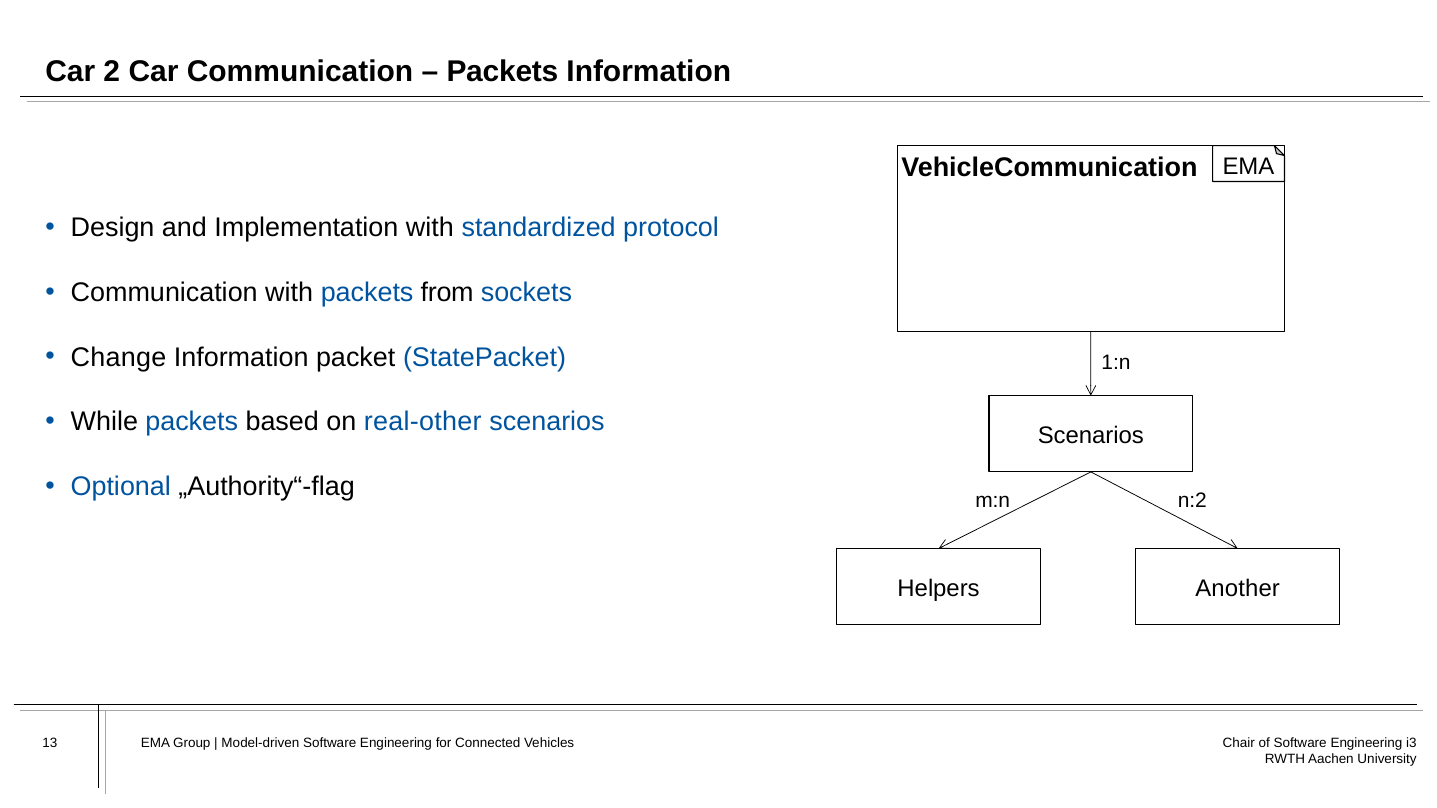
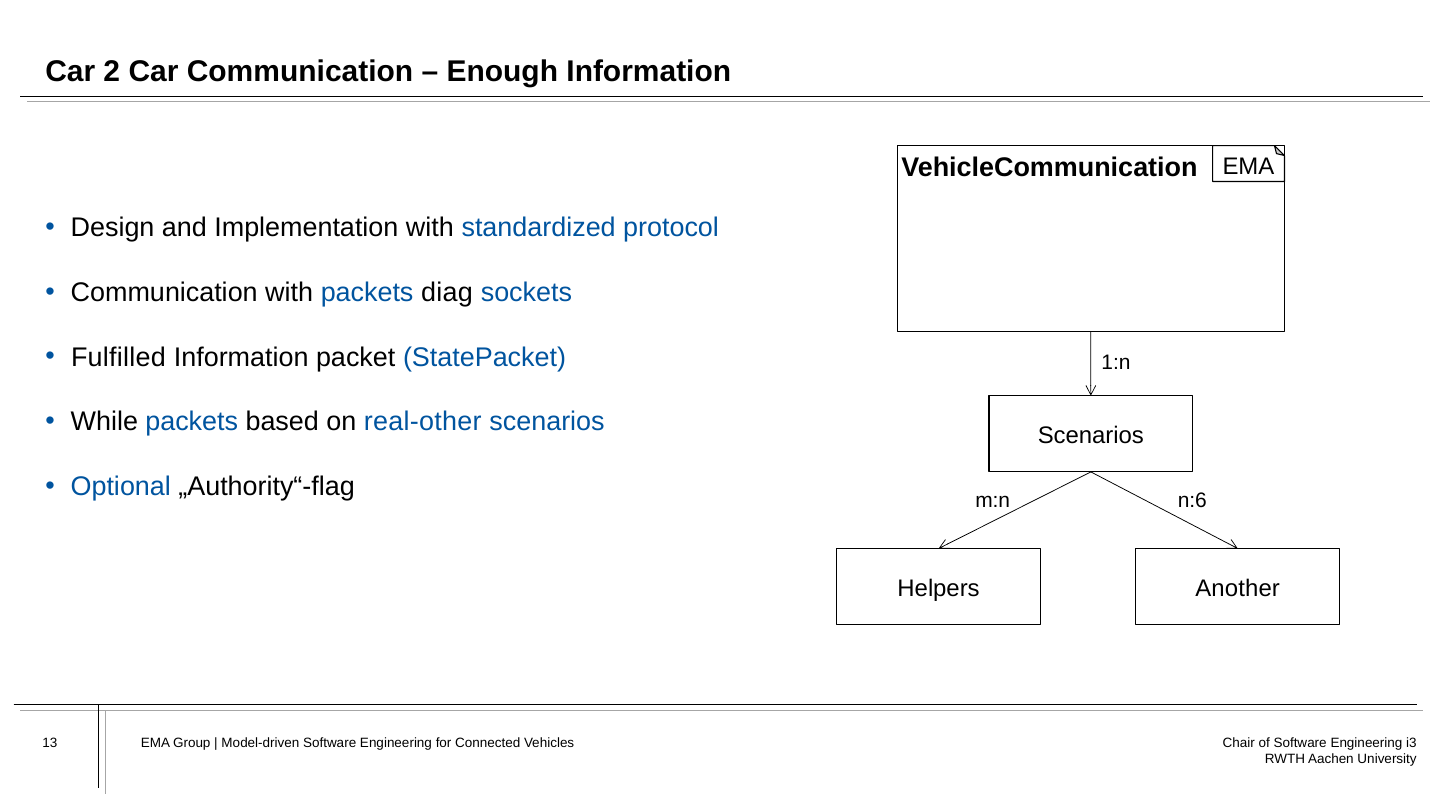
Packets: Packets -> Enough (502, 71)
from: from -> diag (447, 293)
Change: Change -> Fulfilled (118, 357)
n:2: n:2 -> n:6 (1192, 501)
